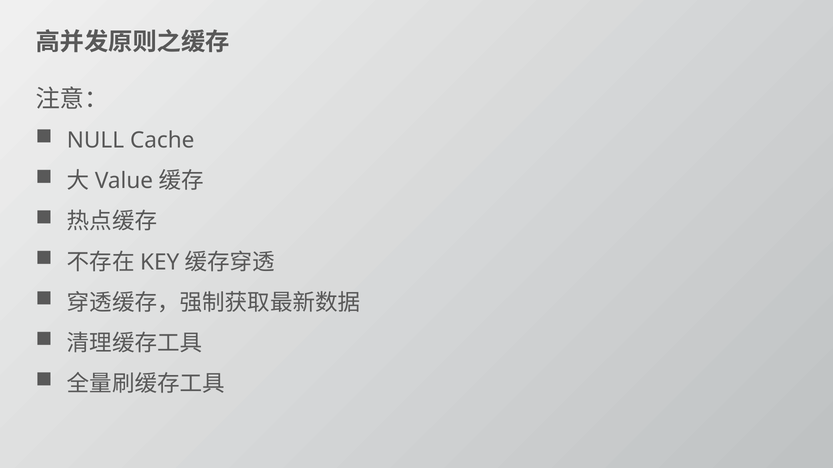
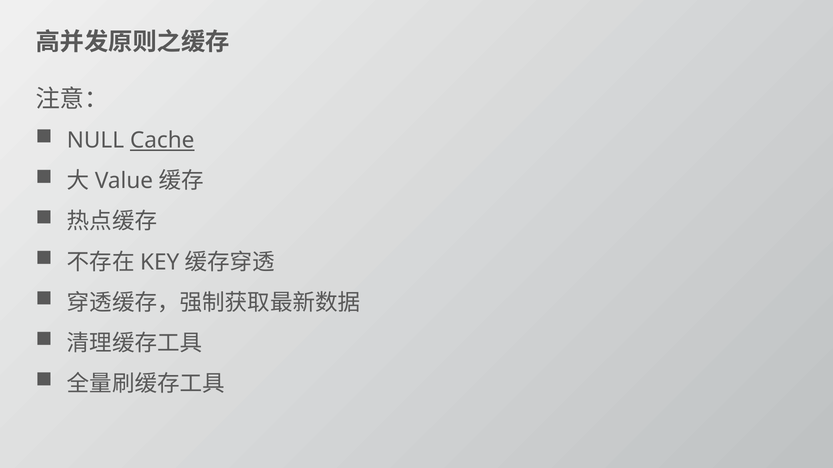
Cache underline: none -> present (162, 141)
